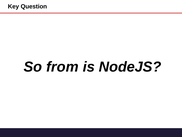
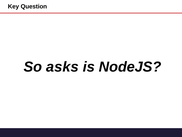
from: from -> asks (62, 67)
